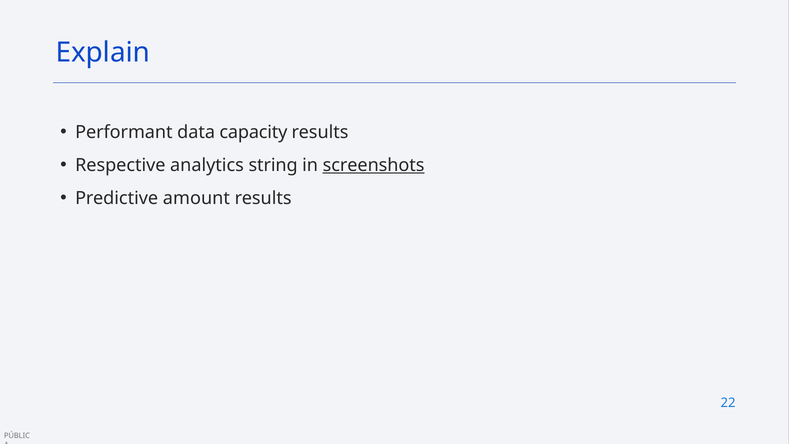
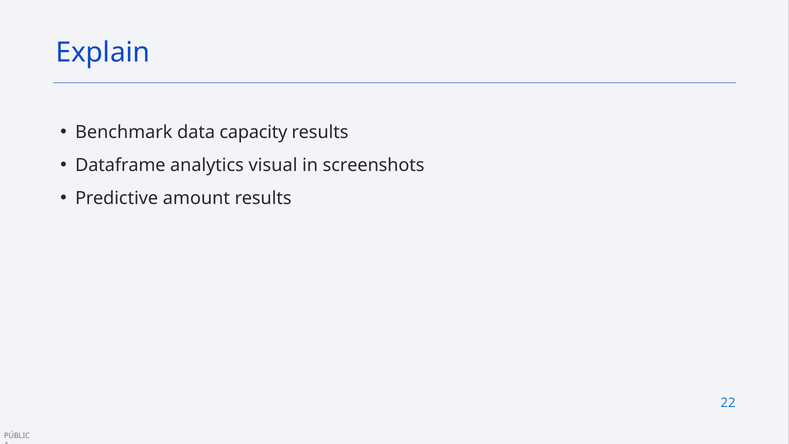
Performant: Performant -> Benchmark (124, 132)
Respective: Respective -> Dataframe (120, 165)
string: string -> visual (273, 165)
screenshots underline: present -> none (374, 165)
